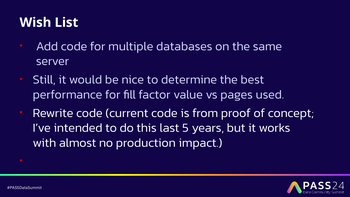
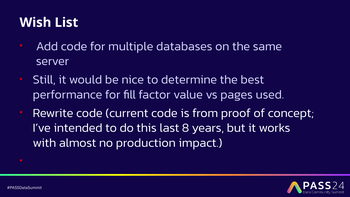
5: 5 -> 8 (186, 128)
